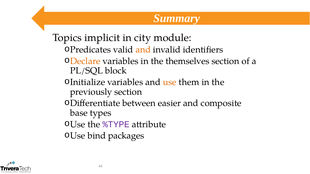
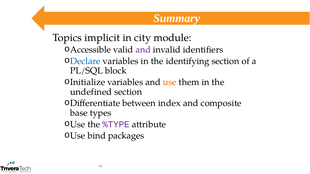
Predicates: Predicates -> Accessible (91, 50)
and colour: orange -> purple (143, 50)
Declare colour: orange -> blue (85, 61)
themselves: themselves -> identifying (188, 61)
previously: previously -> undefined (91, 92)
easier: easier -> index (169, 103)
